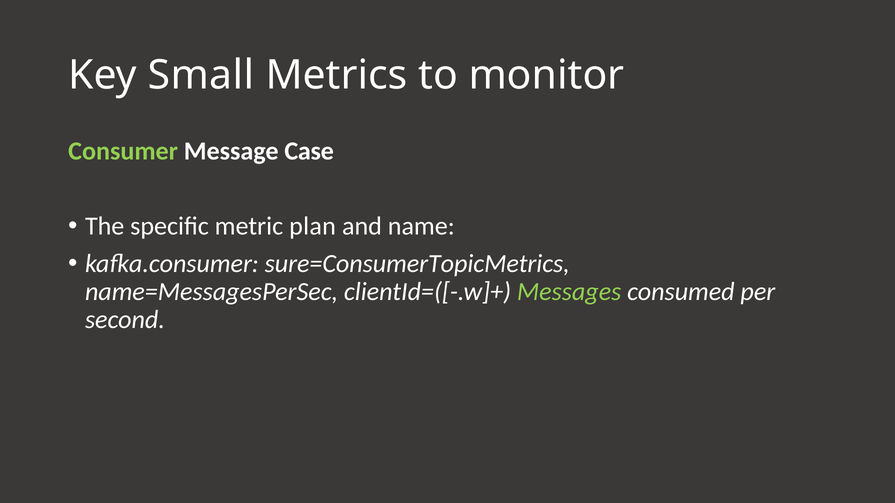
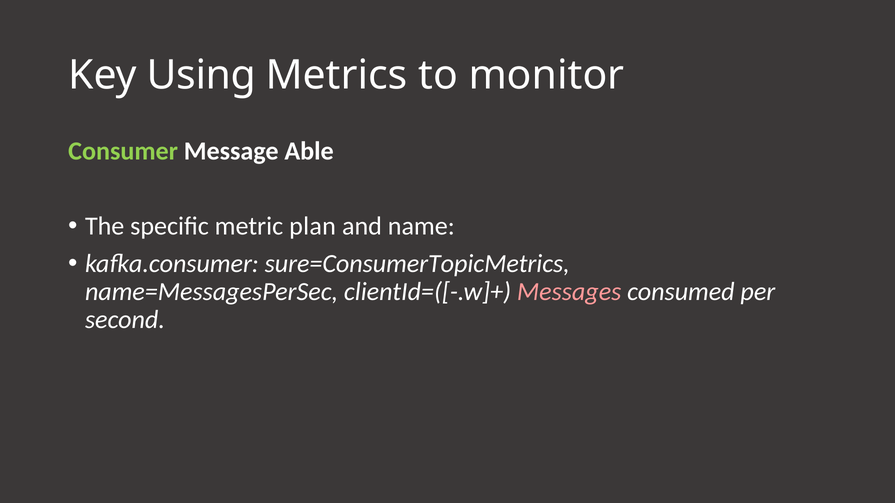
Small: Small -> Using (201, 75)
Case: Case -> Able (309, 151)
Messages colour: light green -> pink (569, 292)
